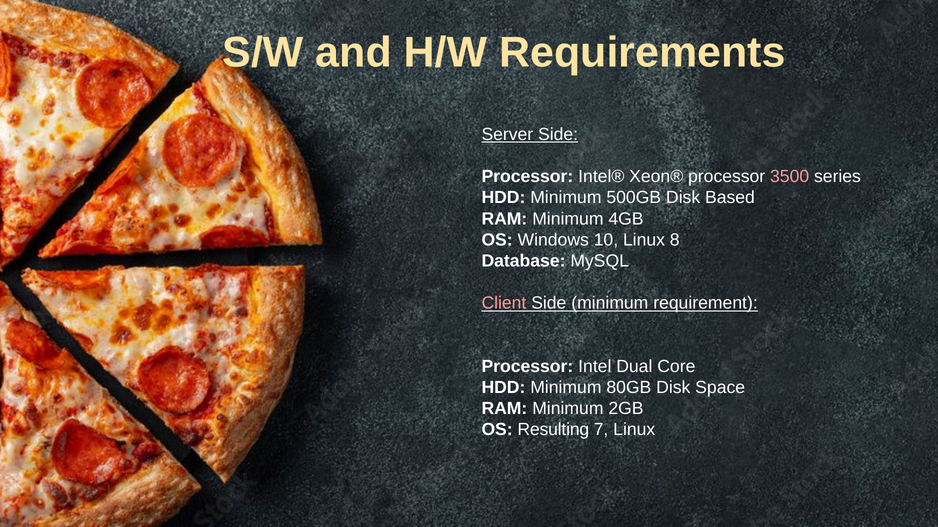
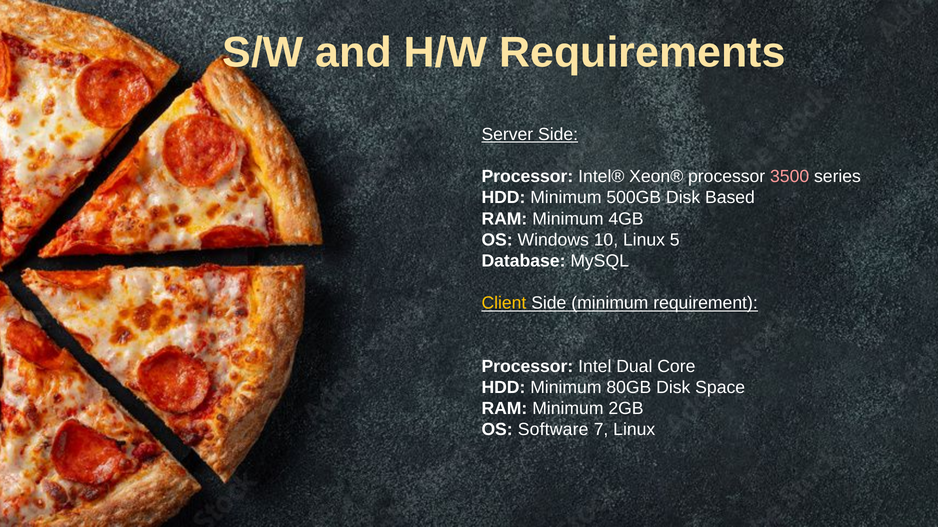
8: 8 -> 5 (675, 240)
Client colour: pink -> yellow (504, 303)
Resulting: Resulting -> Software (553, 430)
